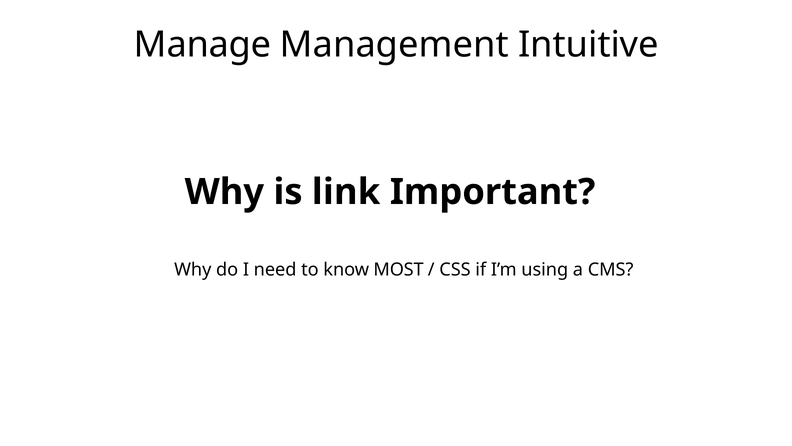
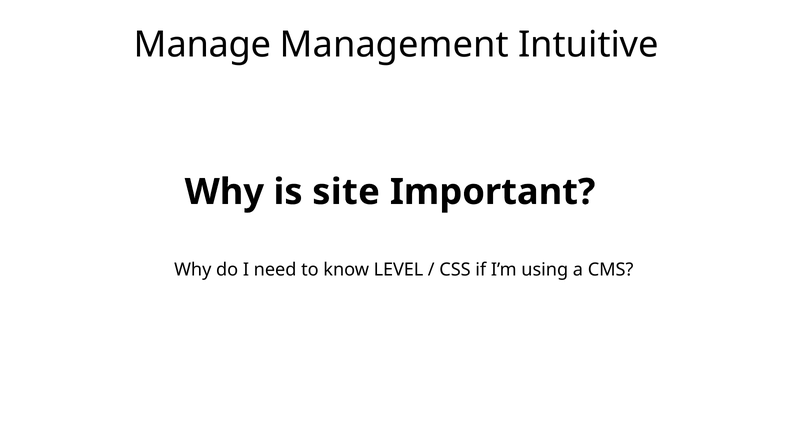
link: link -> site (346, 192)
MOST: MOST -> LEVEL (399, 270)
